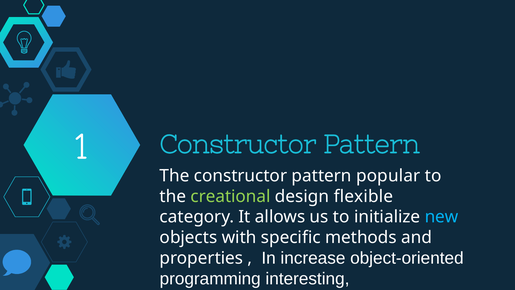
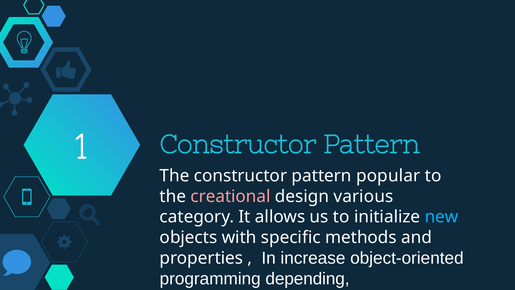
creational colour: light green -> pink (231, 196)
flexible: flexible -> various (363, 196)
interesting: interesting -> depending (308, 279)
